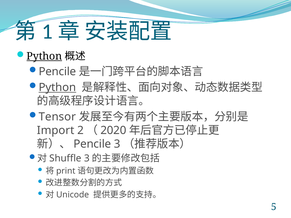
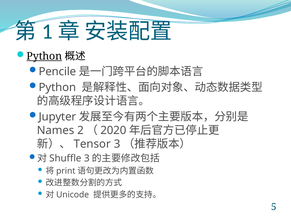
Python underline: present -> none (57, 88)
Tensor: Tensor -> Jupyter (57, 117)
Import: Import -> Names (56, 131)
Pencile: Pencile -> Tensor (92, 144)
